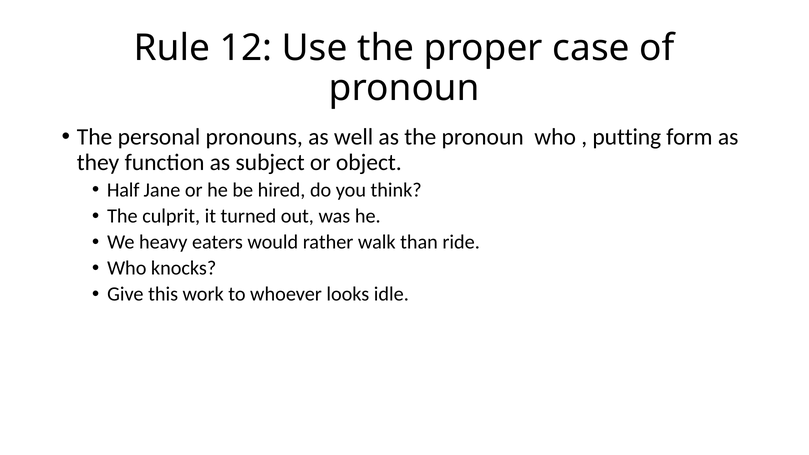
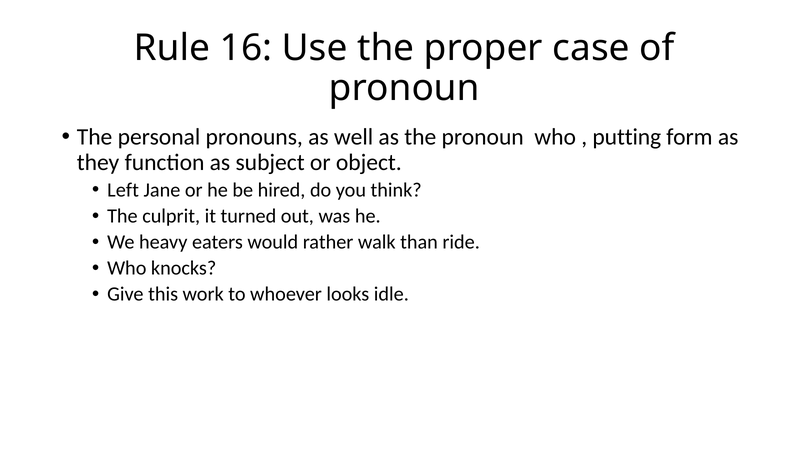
12: 12 -> 16 (246, 48)
Half: Half -> Left (123, 190)
